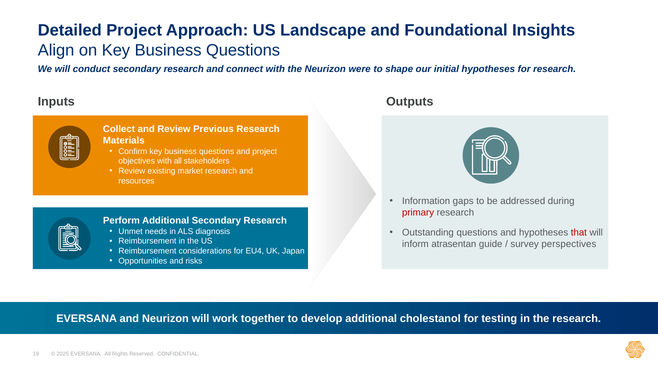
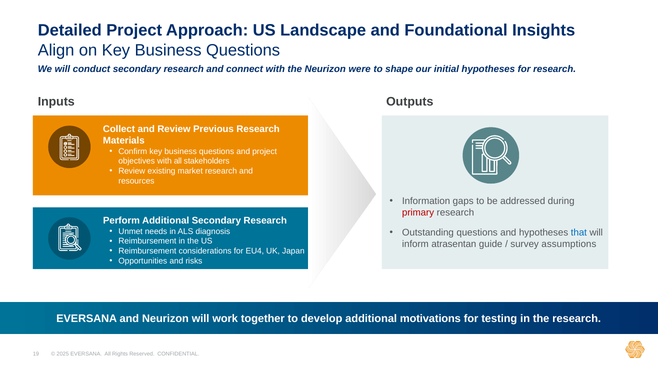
that colour: red -> blue (579, 233)
perspectives: perspectives -> assumptions (569, 244)
cholestanol: cholestanol -> motivations (430, 319)
